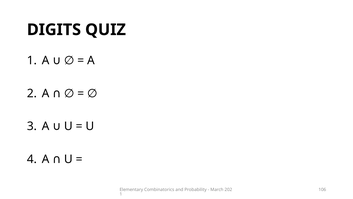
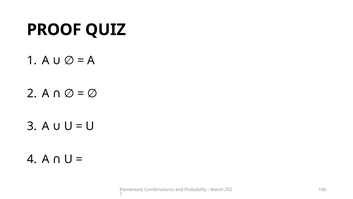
DIGITS: DIGITS -> PROOF (54, 30)
